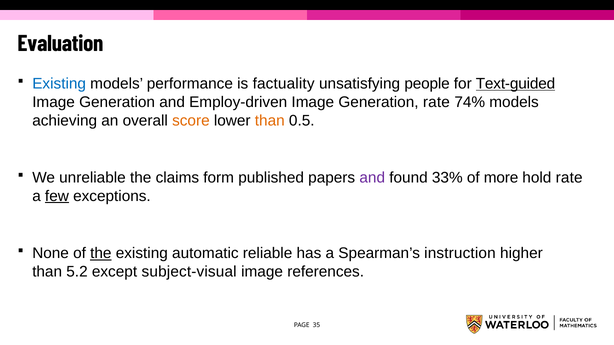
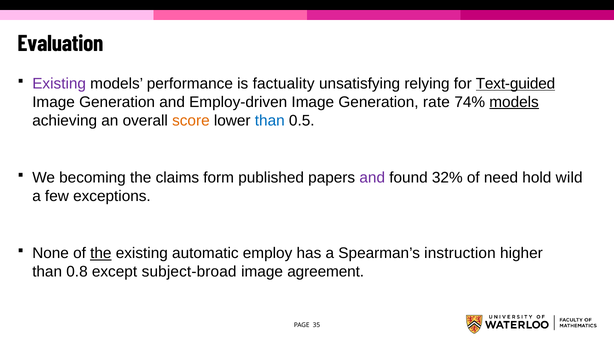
Existing colour: blue -> purple (59, 84)
people: people -> relying (427, 84)
models underline: none -> present (514, 102)
than colour: orange -> blue (270, 121)
unreliable: unreliable -> becoming (92, 178)
33%: 33% -> 32% (447, 178)
more: more -> need (501, 178)
hold rate: rate -> wild (569, 178)
few underline: present -> none (57, 196)
reliable: reliable -> employ (268, 254)
5.2: 5.2 -> 0.8 (77, 272)
subject-visual: subject-visual -> subject-broad (189, 272)
references: references -> agreement (326, 272)
